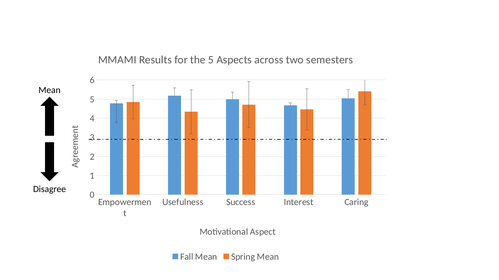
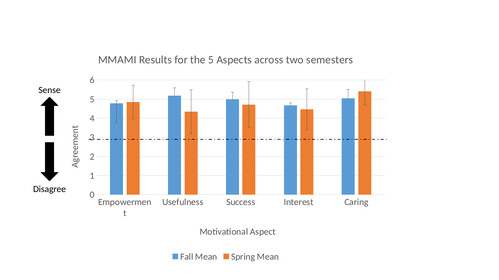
Mean: Mean -> Sense (50, 90)
